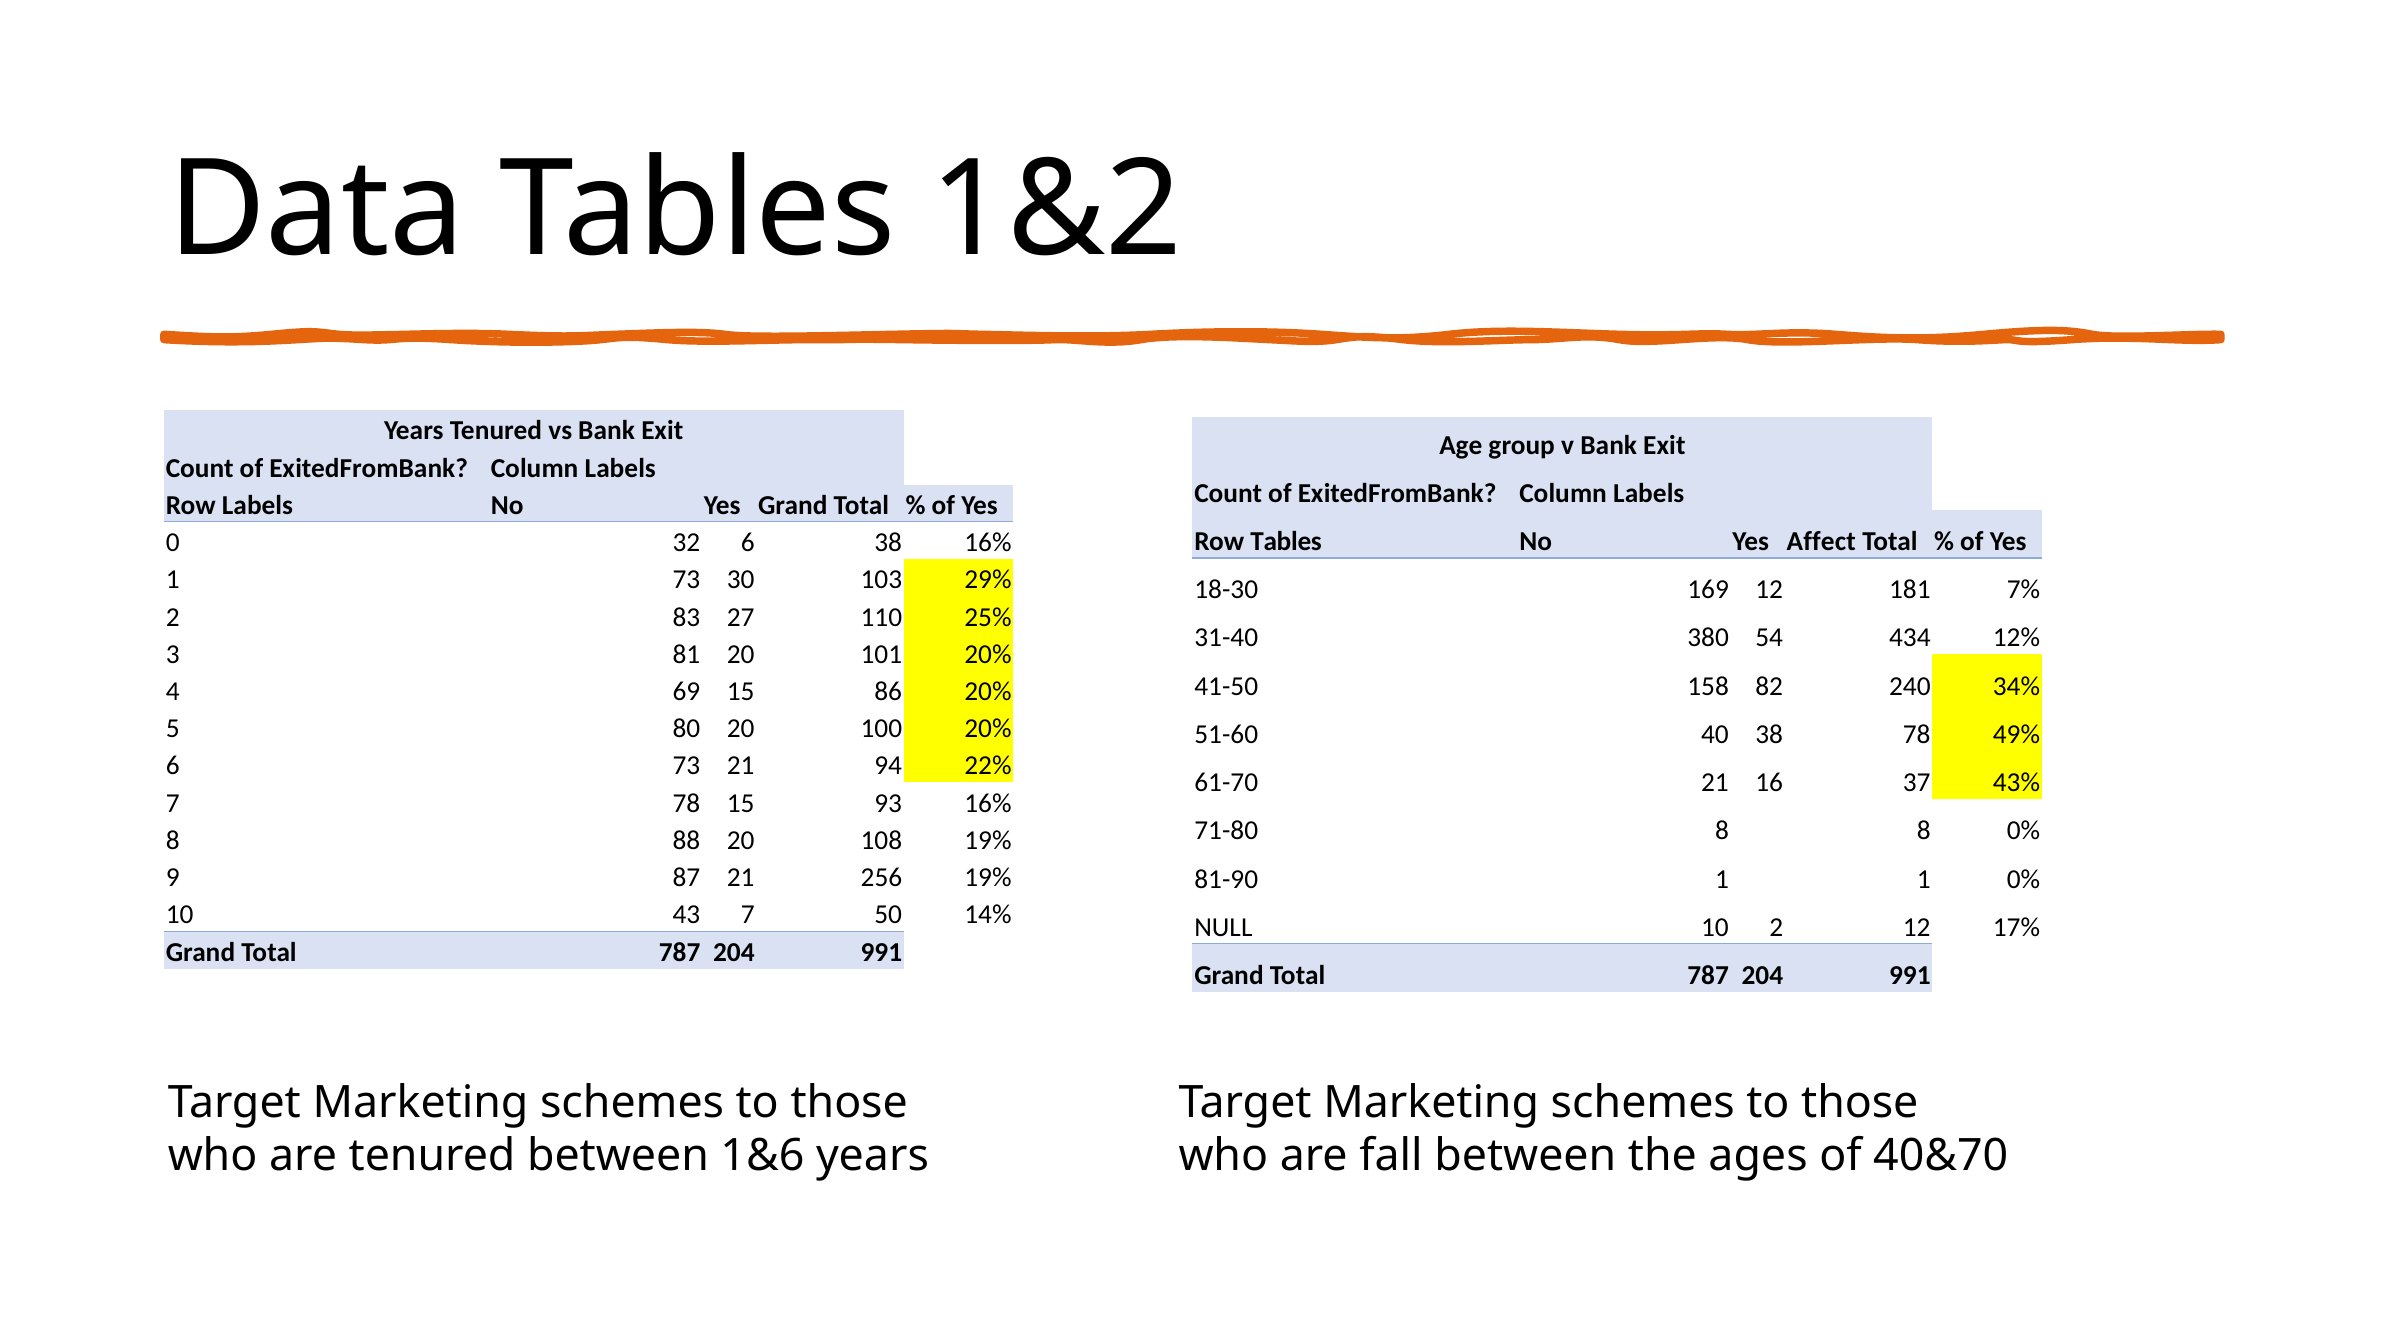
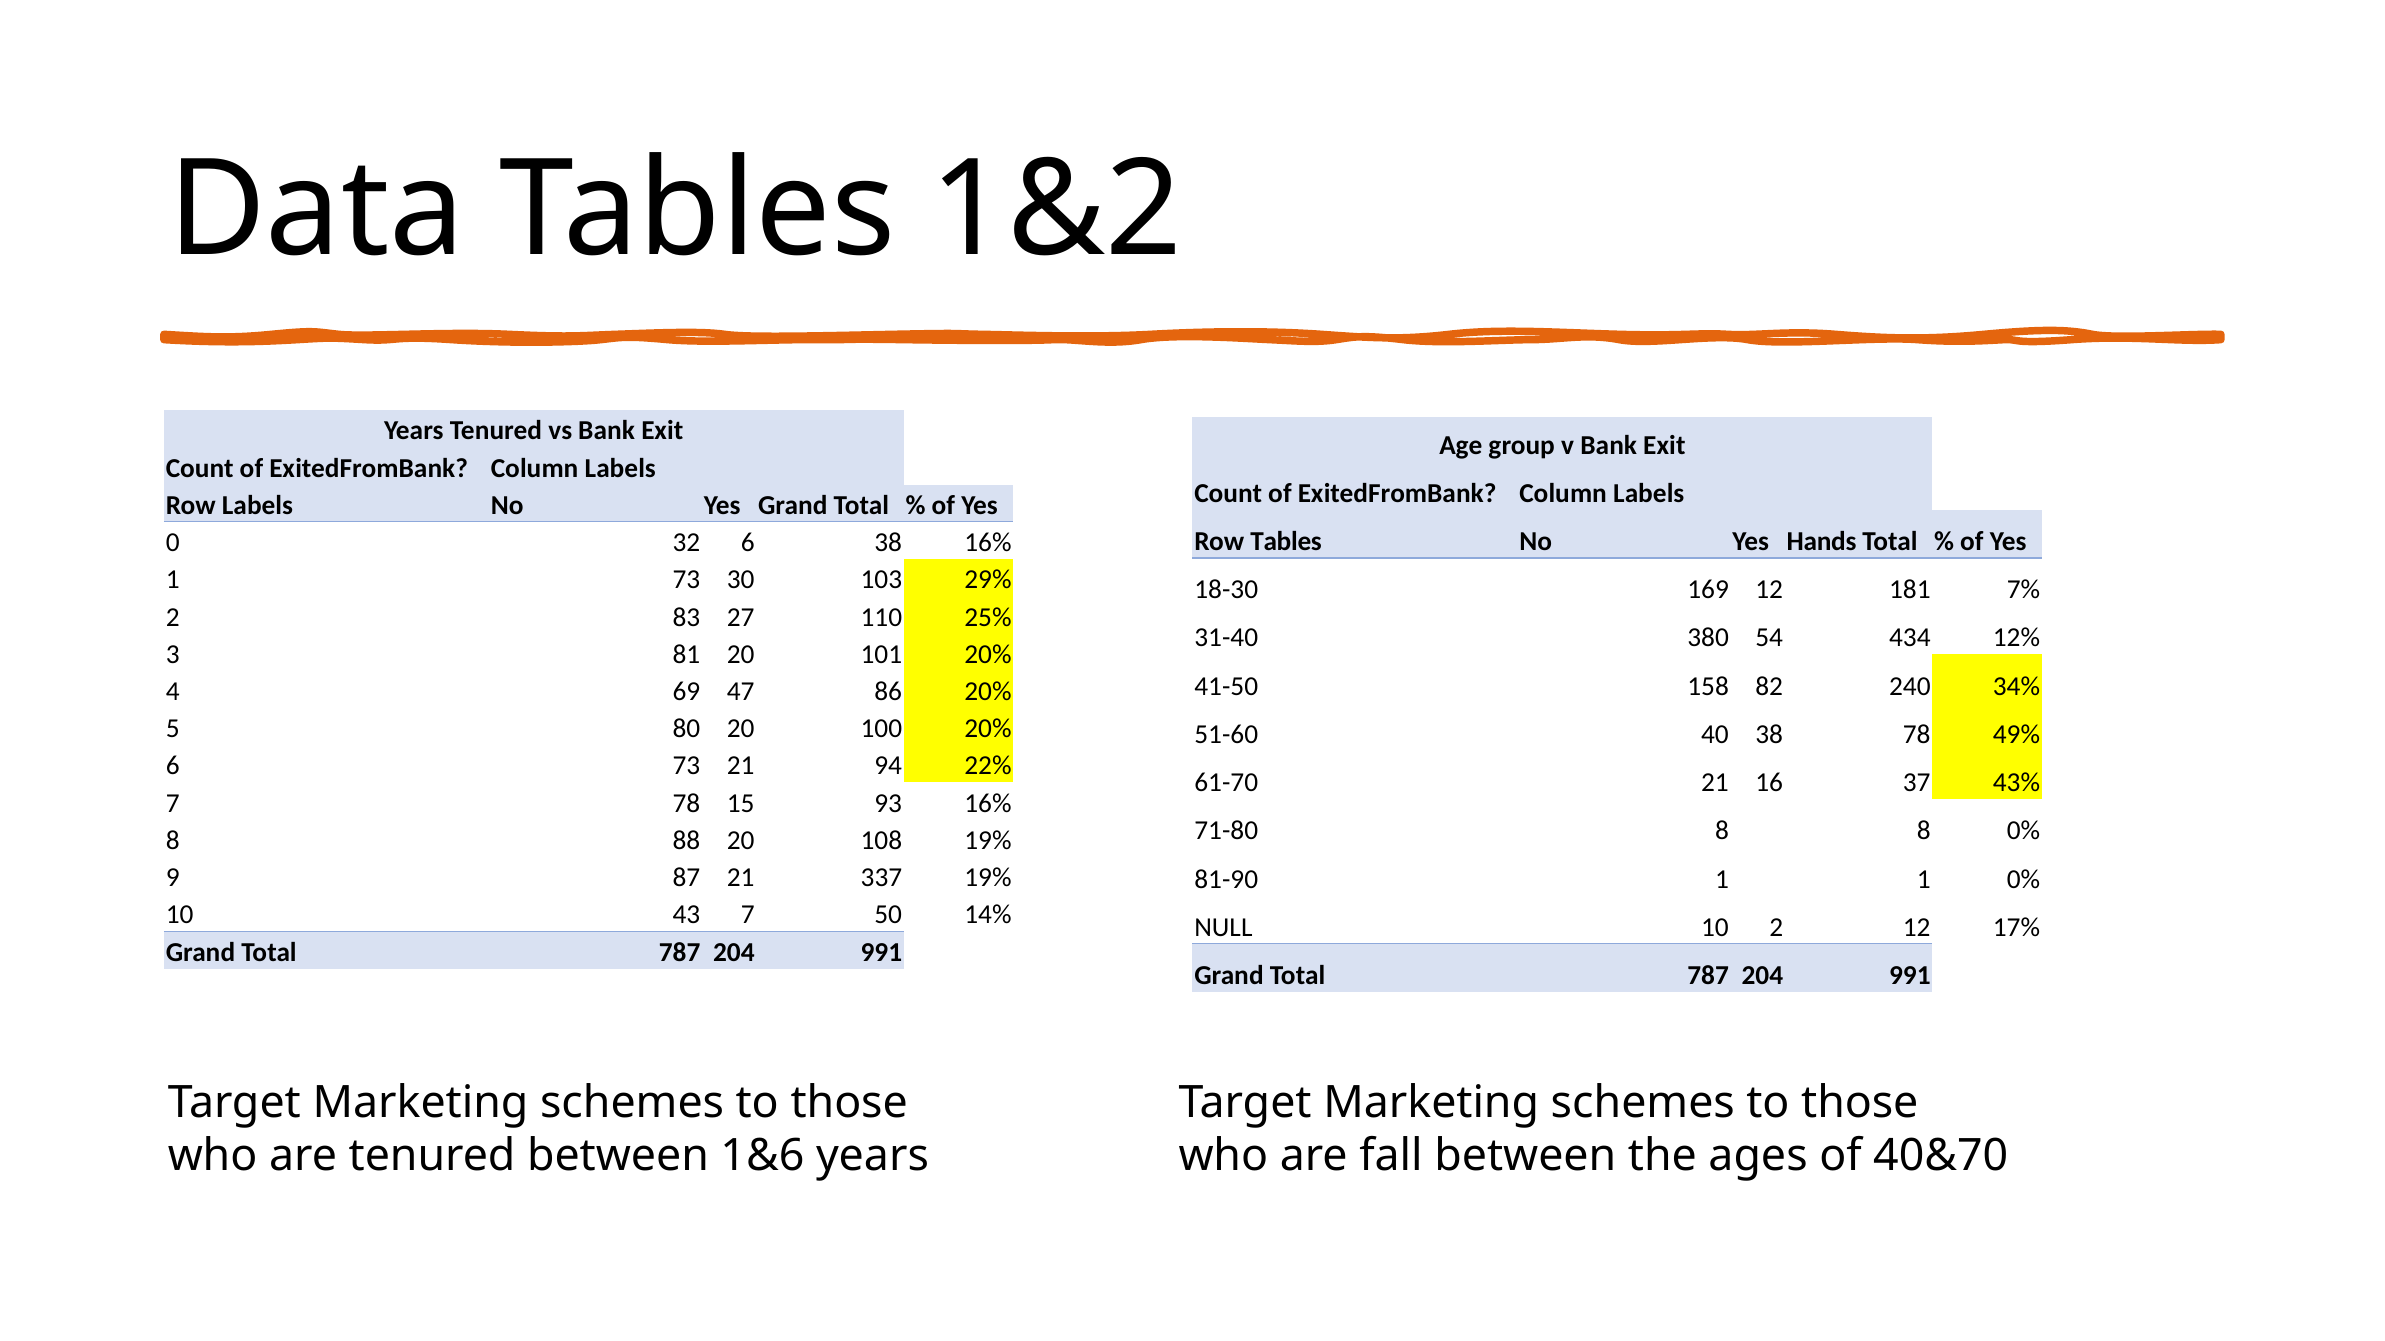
Affect: Affect -> Hands (1821, 542)
69 15: 15 -> 47 (741, 692)
256: 256 -> 337 (881, 878)
